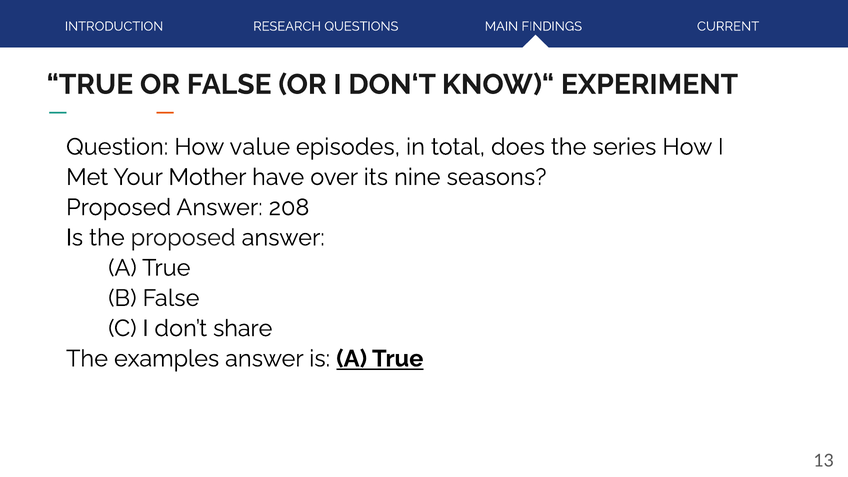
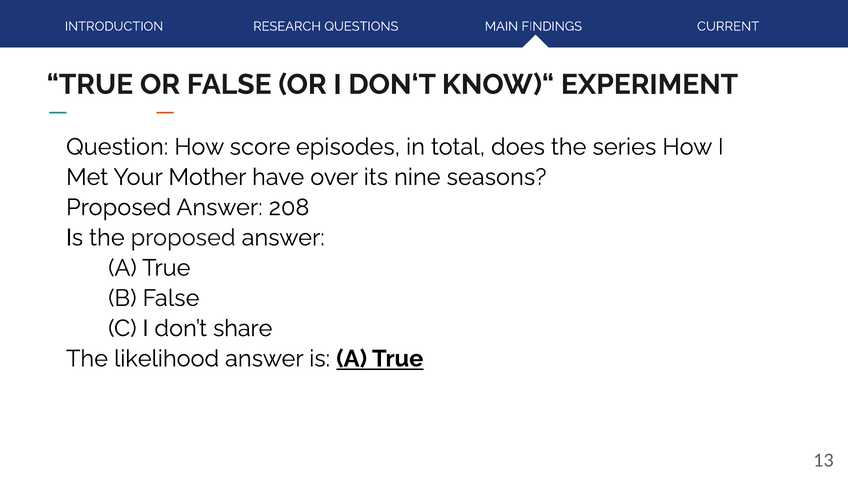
value: value -> score (260, 147)
examples: examples -> likelihood (167, 359)
